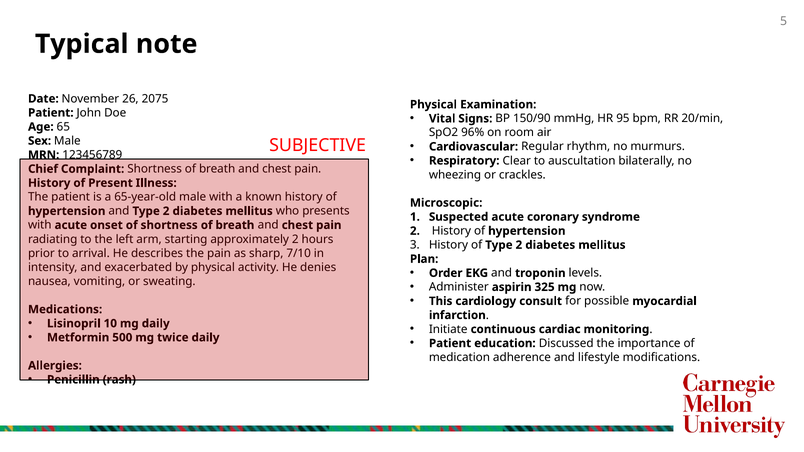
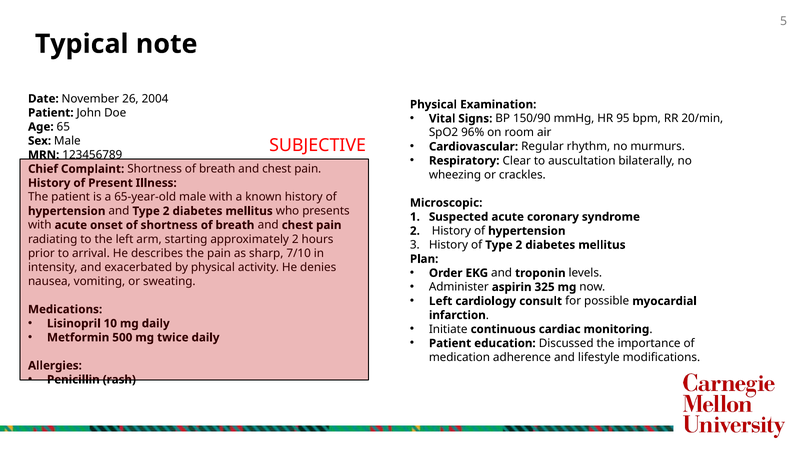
2075: 2075 -> 2004 (155, 99)
This: This -> Left (441, 301)
